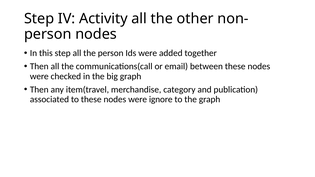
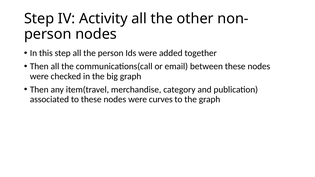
ignore: ignore -> curves (161, 100)
